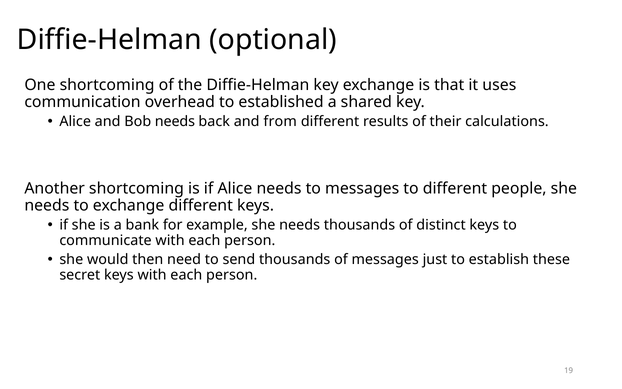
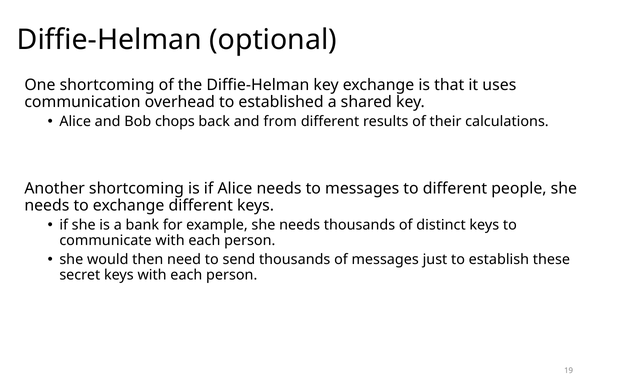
Bob needs: needs -> chops (175, 122)
